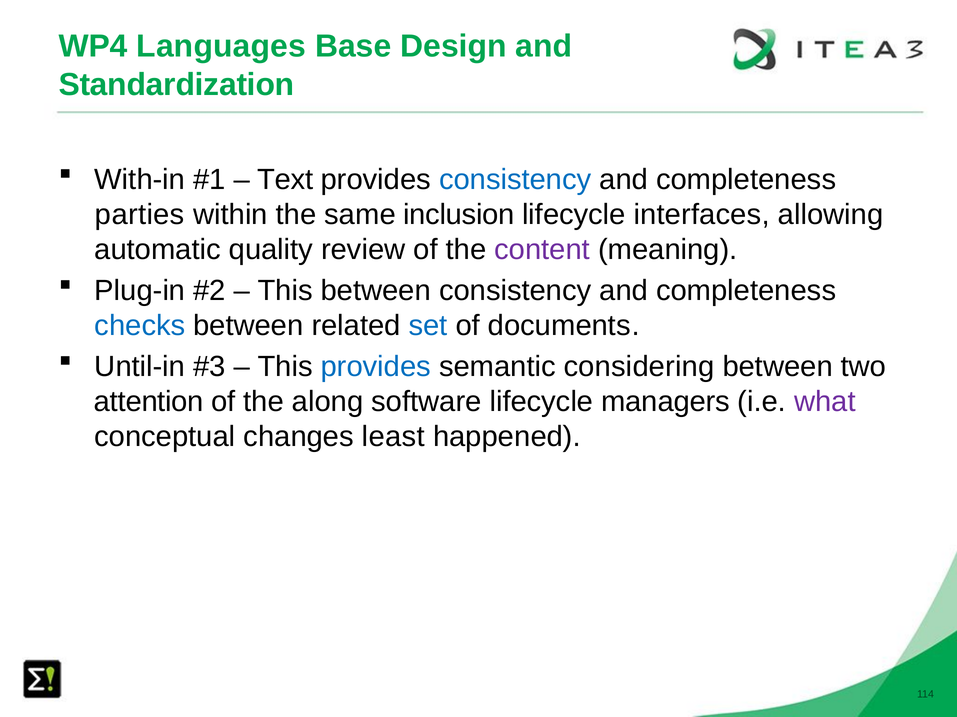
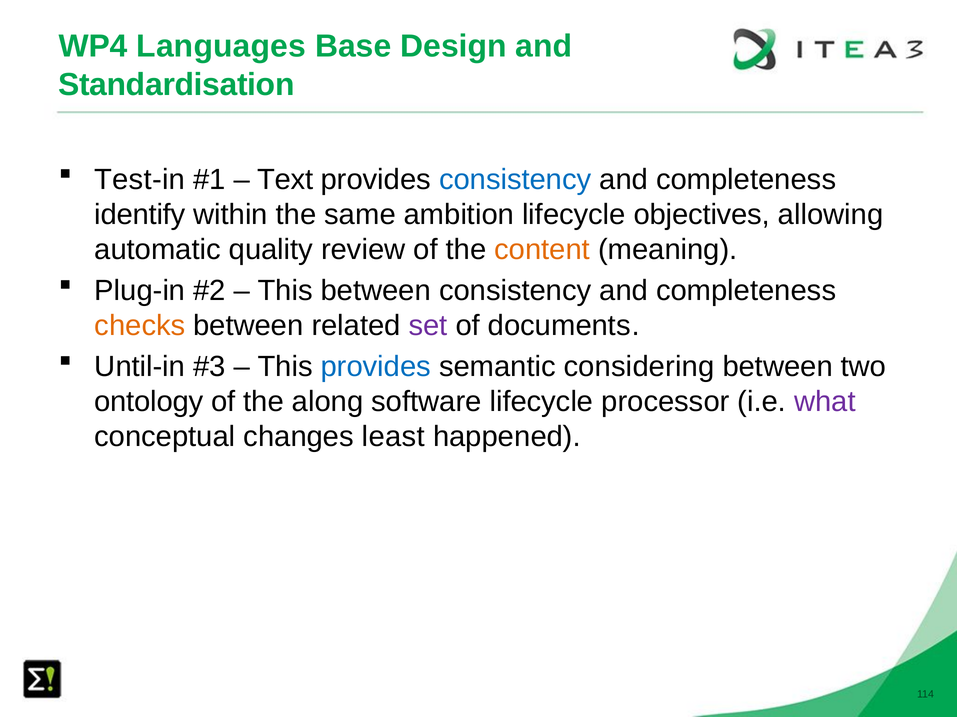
Standardization: Standardization -> Standardisation (176, 85)
With-in: With-in -> Test-in (140, 180)
parties: parties -> identify (140, 215)
inclusion: inclusion -> ambition (459, 215)
interfaces: interfaces -> objectives (702, 215)
content colour: purple -> orange (542, 250)
checks colour: blue -> orange (140, 326)
set colour: blue -> purple (428, 326)
attention: attention -> ontology (149, 402)
managers: managers -> processor (665, 402)
